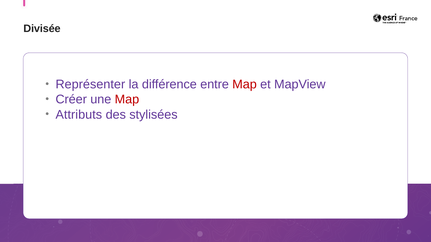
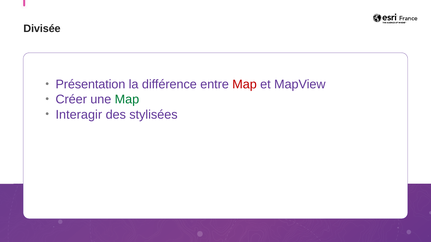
Représenter: Représenter -> Présentation (90, 85)
Map colour: red -> green (127, 100)
Attributs: Attributs -> Interagir (79, 115)
